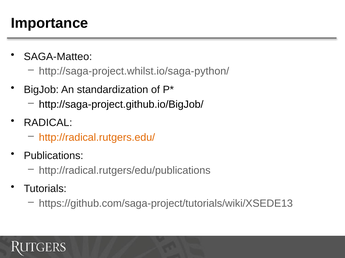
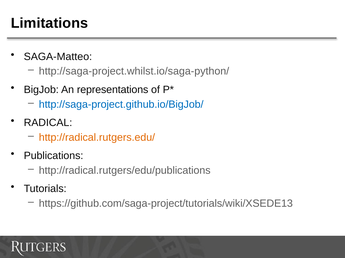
Importance: Importance -> Limitations (49, 23)
standardization: standardization -> representations (113, 90)
http://saga-project.github.io/BigJob/ colour: black -> blue (121, 105)
